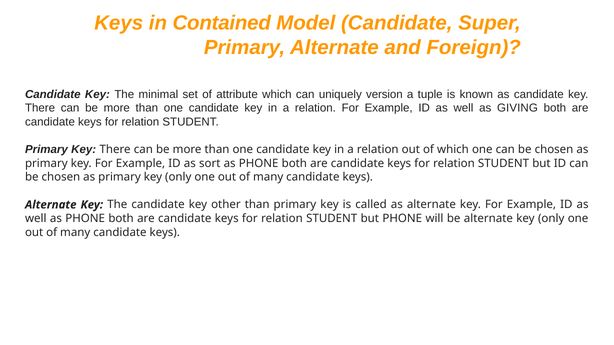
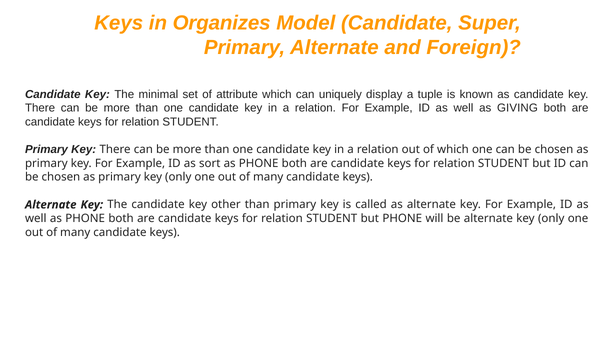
Contained: Contained -> Organizes (222, 23)
version: version -> display (384, 94)
